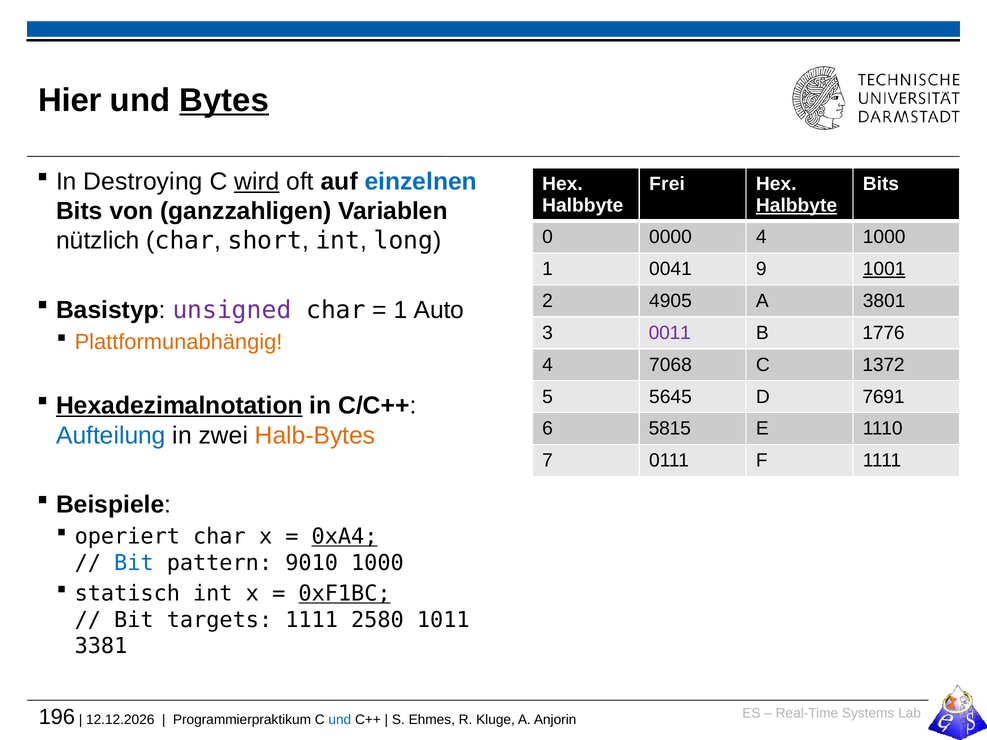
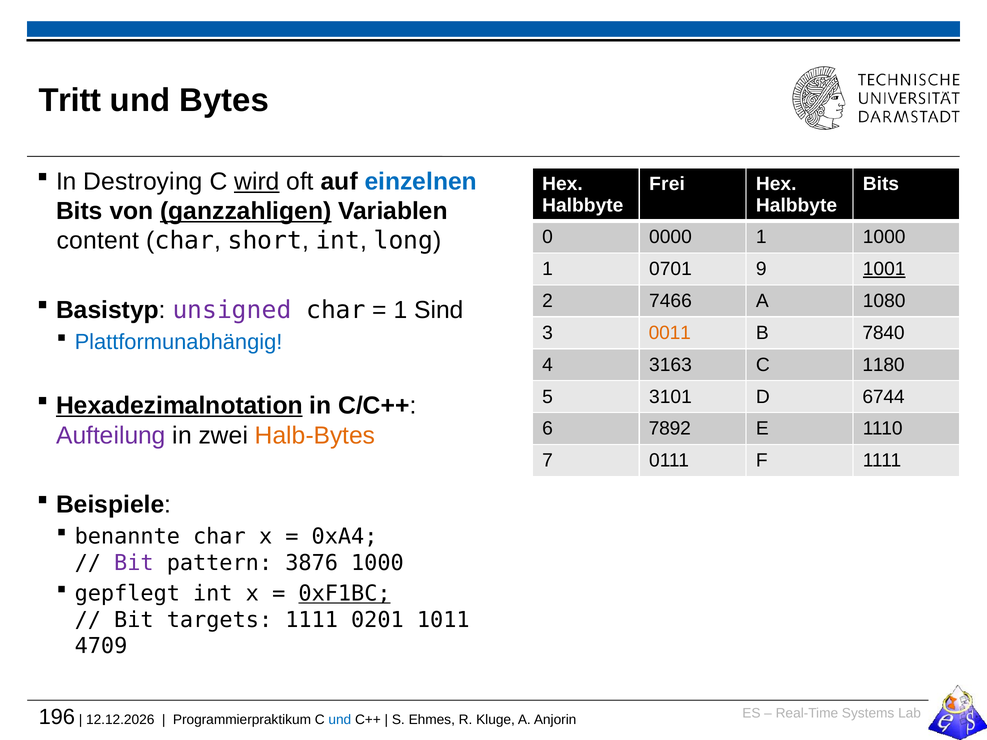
Hier: Hier -> Tritt (70, 100)
Bytes underline: present -> none (224, 100)
Halbbyte underline: present -> none (797, 206)
ganzzahligen underline: none -> present (246, 211)
0000 4: 4 -> 1 (761, 237)
nützlich: nützlich -> content (98, 241)
0041: 0041 -> 0701 (670, 269)
4905: 4905 -> 7466 (670, 301)
3801: 3801 -> 1080 (884, 301)
Auto: Auto -> Sind (439, 310)
0011 colour: purple -> orange (670, 333)
1776: 1776 -> 7840 (883, 333)
Plattformunabhängig colour: orange -> blue (179, 342)
7068: 7068 -> 3163 (670, 365)
1372: 1372 -> 1180 (884, 365)
5645: 5645 -> 3101 (670, 397)
7691: 7691 -> 6744 (884, 397)
5815: 5815 -> 7892 (670, 429)
Aufteilung colour: blue -> purple (111, 436)
operiert: operiert -> benannte (127, 537)
0xA4 underline: present -> none (345, 537)
Bit colour: blue -> purple (134, 563)
9010: 9010 -> 3876 (312, 563)
statisch: statisch -> gepflegt (127, 594)
2580: 2580 -> 0201 (377, 620)
3381: 3381 -> 4709 (101, 646)
